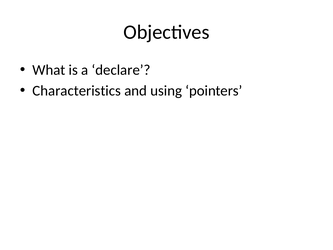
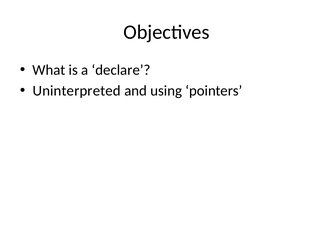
Characteristics: Characteristics -> Uninterpreted (77, 91)
